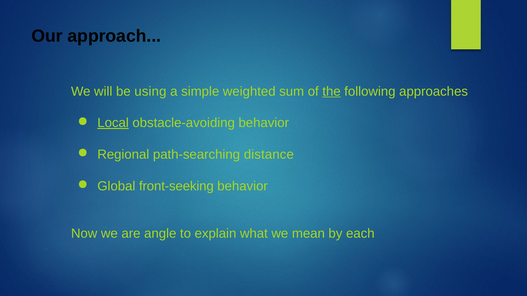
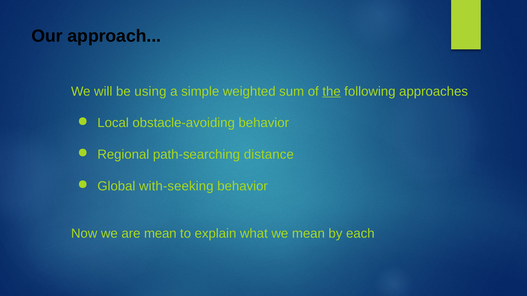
Local underline: present -> none (113, 123)
front-seeking: front-seeking -> with-seeking (176, 186)
are angle: angle -> mean (160, 234)
